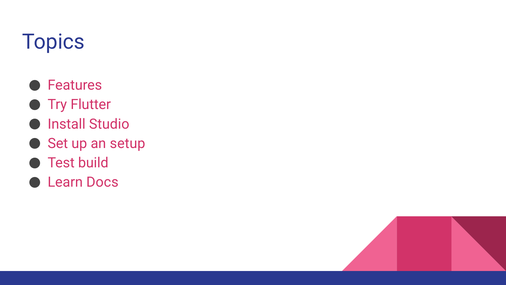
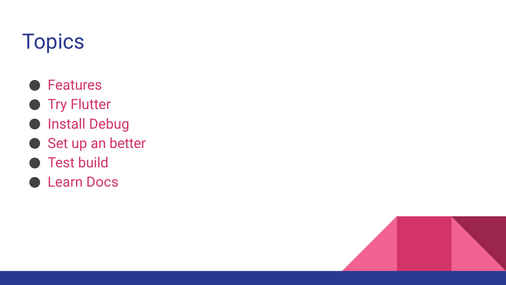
Studio: Studio -> Debug (109, 124)
setup: setup -> better (128, 143)
